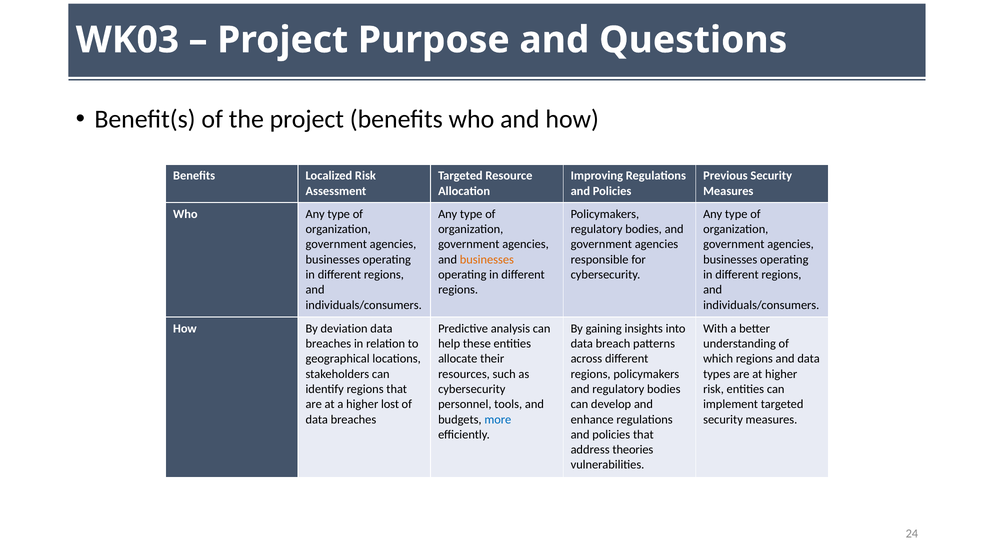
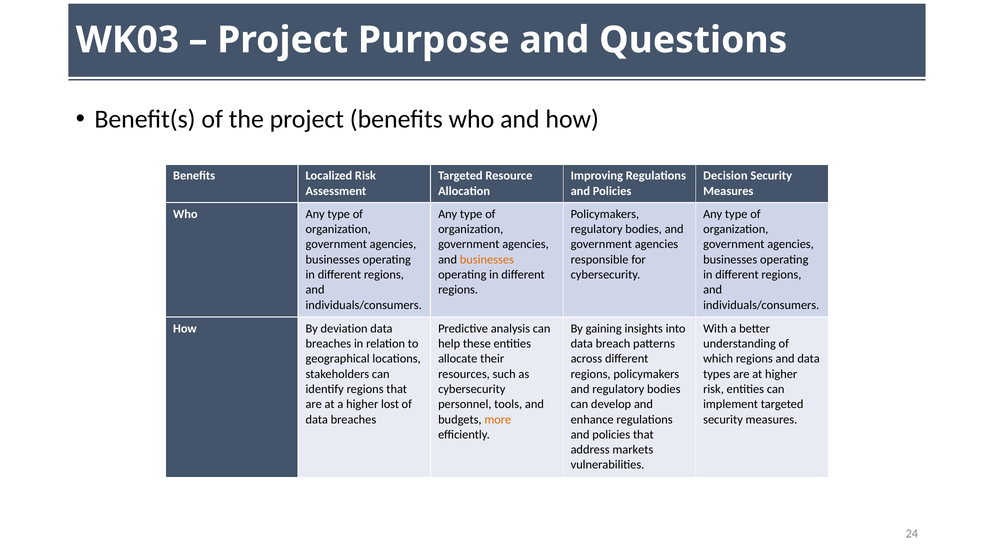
Previous: Previous -> Decision (725, 176)
more colour: blue -> orange (498, 420)
theories: theories -> markets (633, 450)
